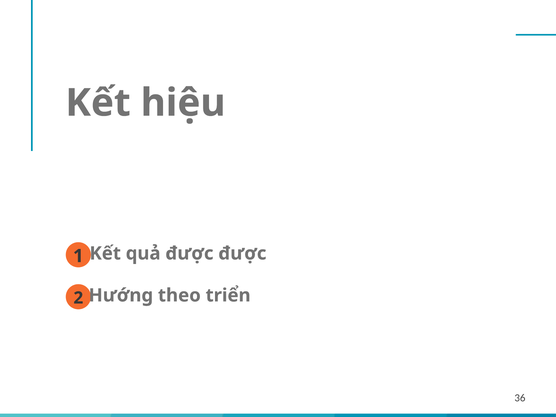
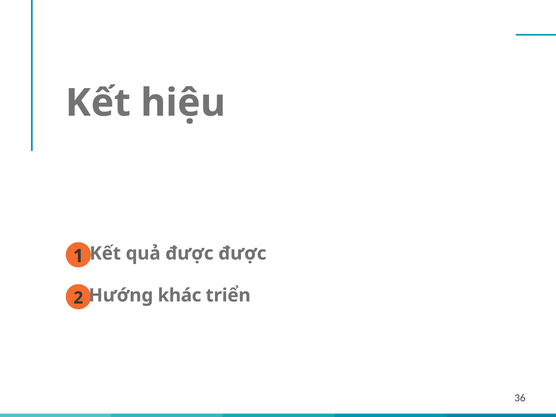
theo: theo -> khác (179, 295)
